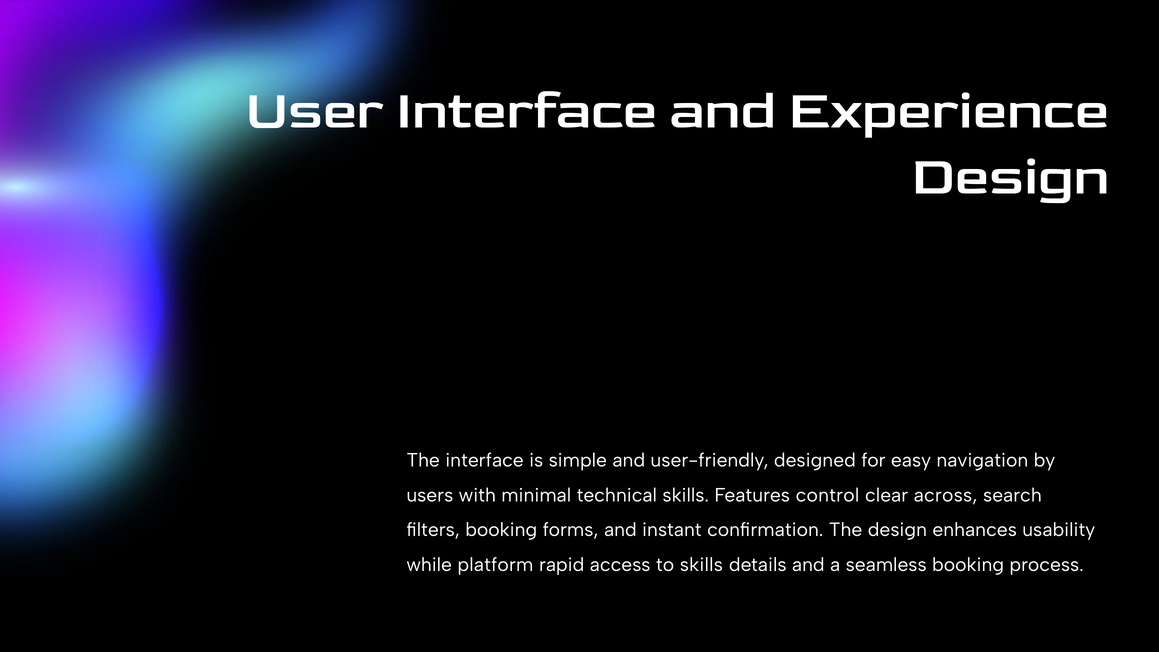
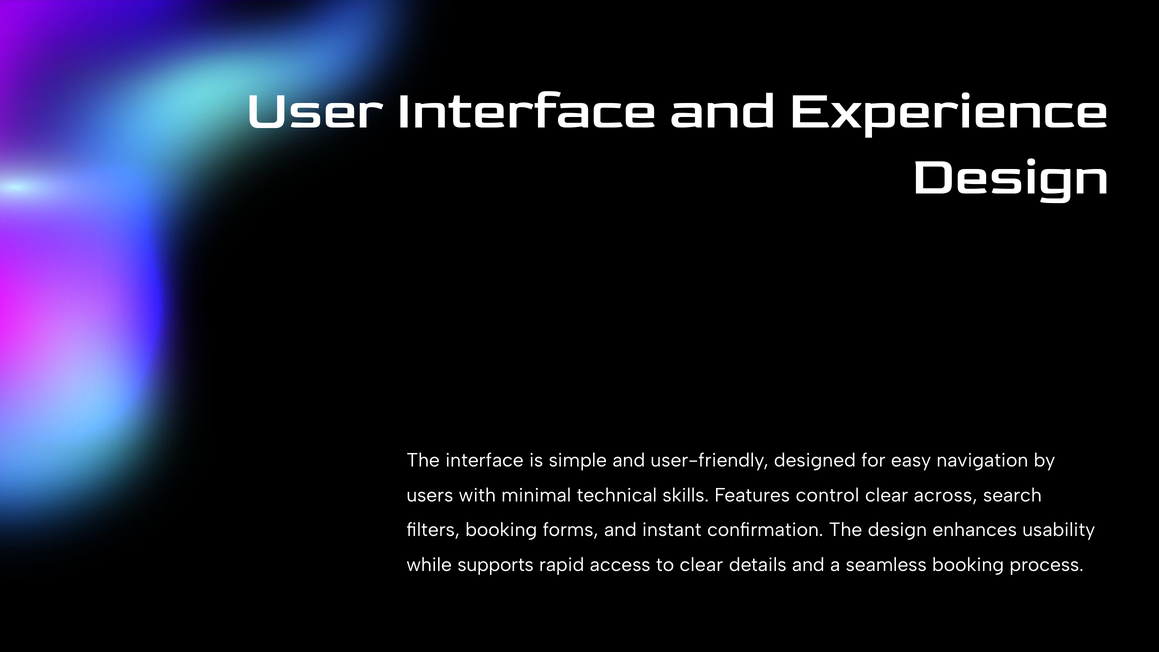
platform: platform -> supports (496, 565)
to skills: skills -> clear (701, 565)
